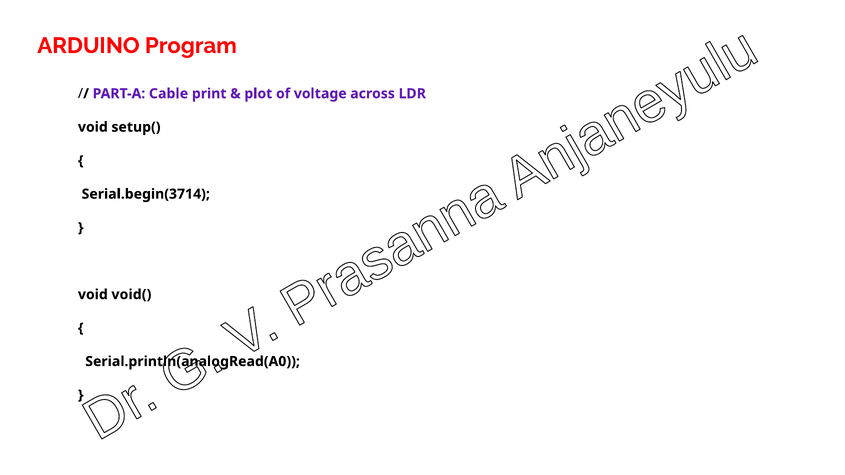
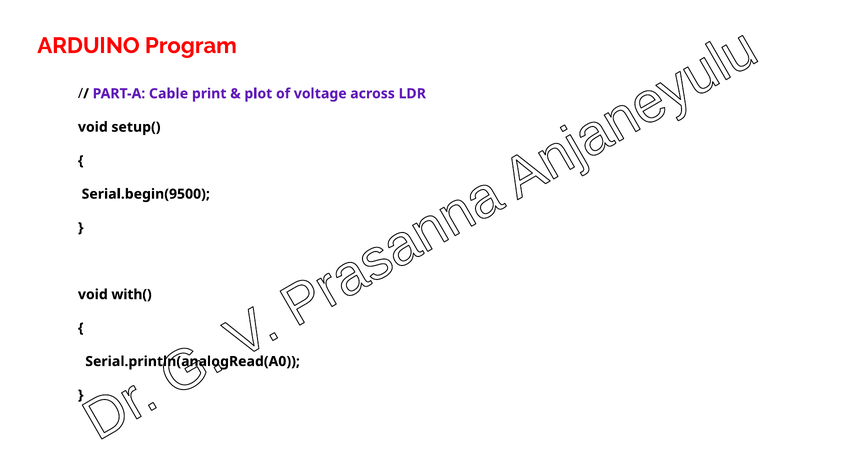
Serial.begin(3714: Serial.begin(3714 -> Serial.begin(9500 (146, 194)
void(: void( -> with( (132, 295)
